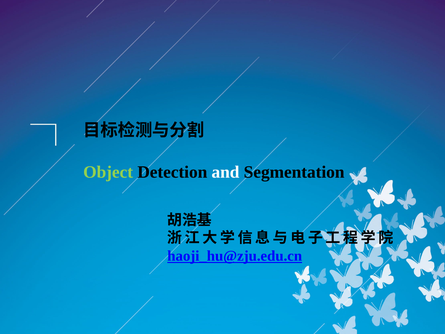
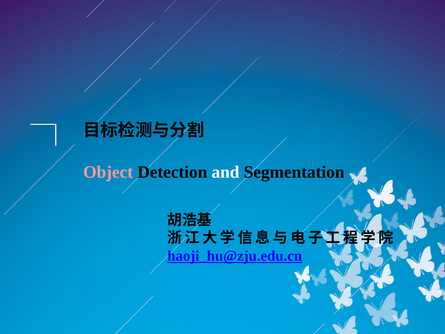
Object colour: light green -> pink (108, 172)
